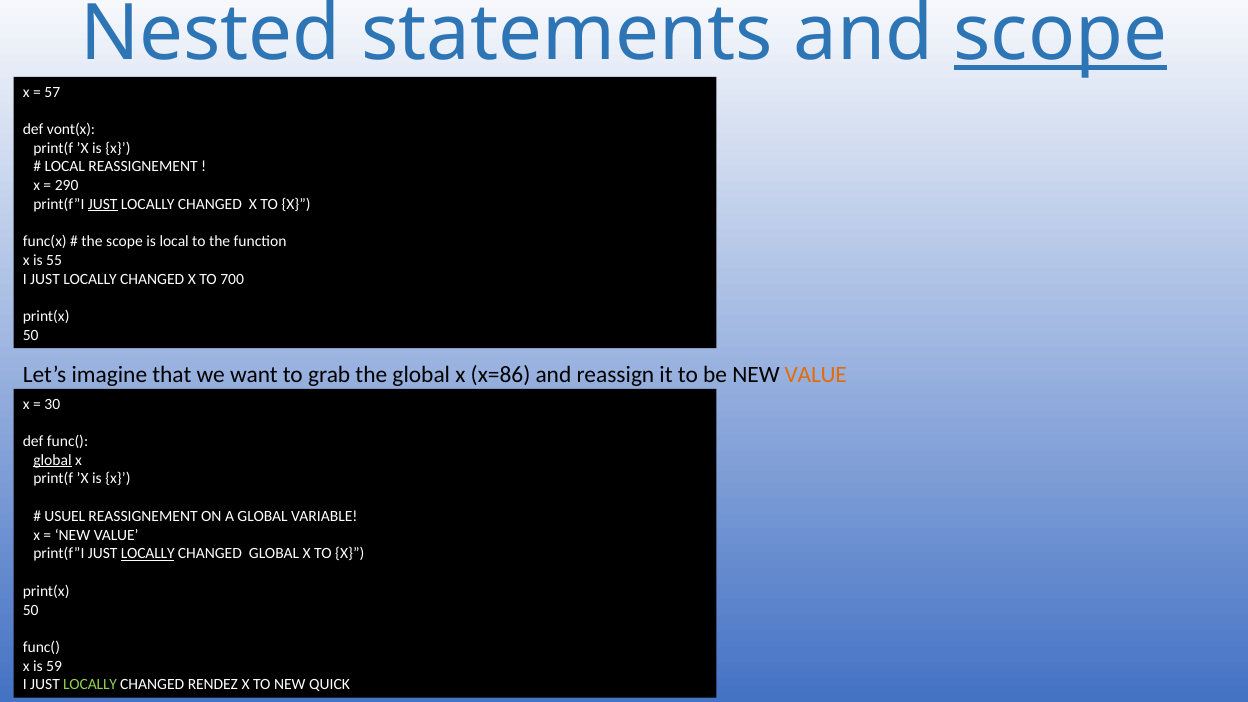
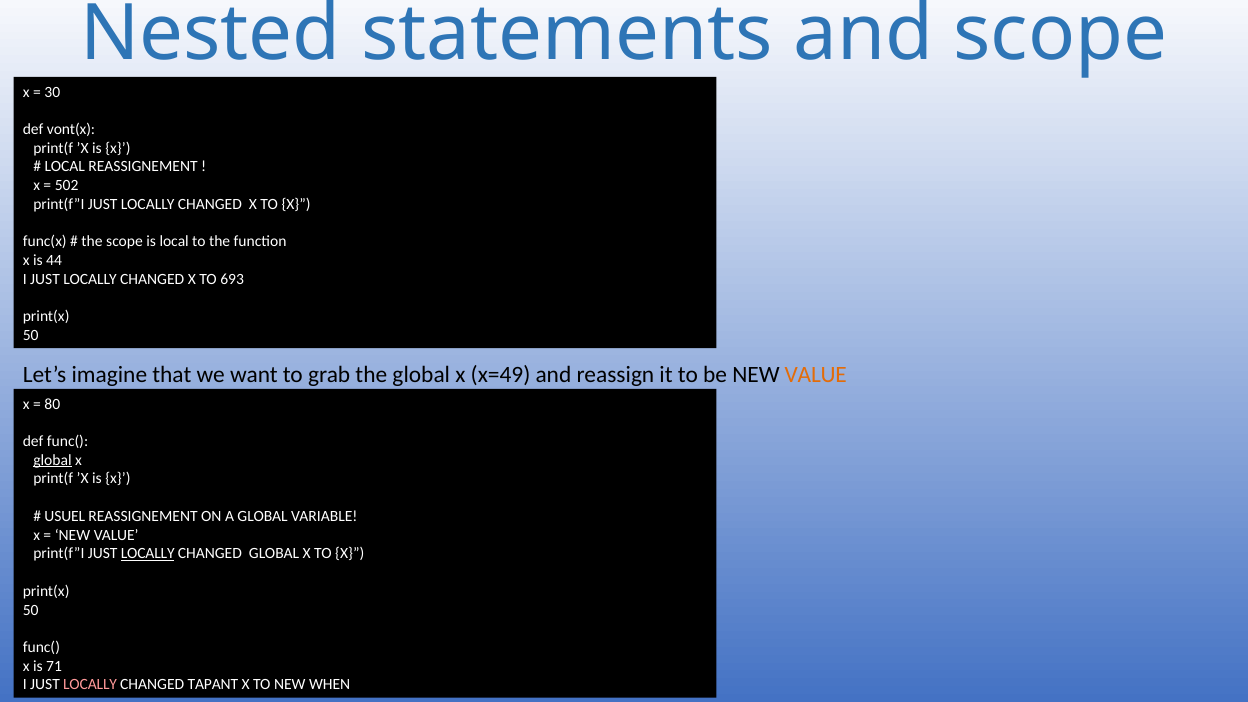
scope underline: present -> none (1060, 34)
57: 57 -> 30 (52, 92)
290: 290 -> 502 (67, 186)
JUST underline: present -> none (103, 204)
55: 55 -> 44 (54, 260)
700: 700 -> 693 (232, 279)
x=86: x=86 -> x=49 (501, 375)
30: 30 -> 80 (52, 404)
59: 59 -> 71 (54, 666)
LOCALLY colour: light green -> pink (90, 685)
RENDEZ: RENDEZ -> TAPANT (213, 685)
QUICK: QUICK -> WHEN (330, 685)
